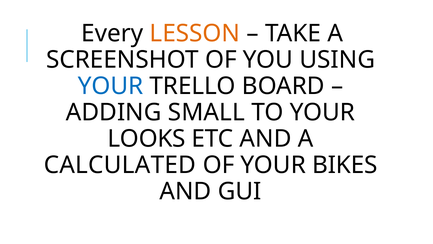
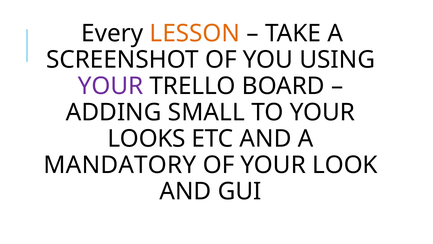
YOUR colour: blue -> purple (110, 86)
CALCULATED: CALCULATED -> MANDATORY (120, 165)
BIKES: BIKES -> LOOK (345, 165)
